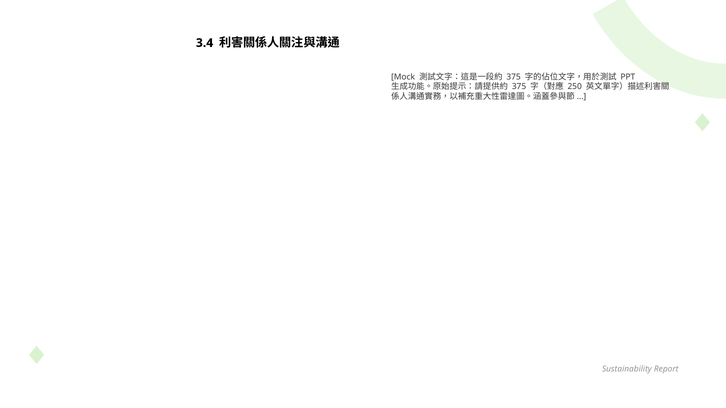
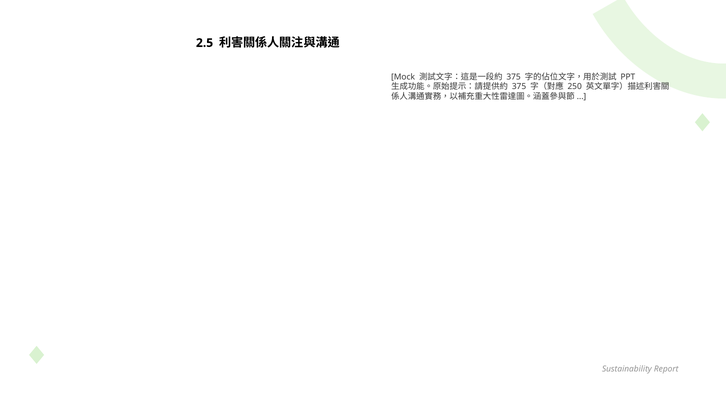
3.4: 3.4 -> 2.5 (205, 43)
